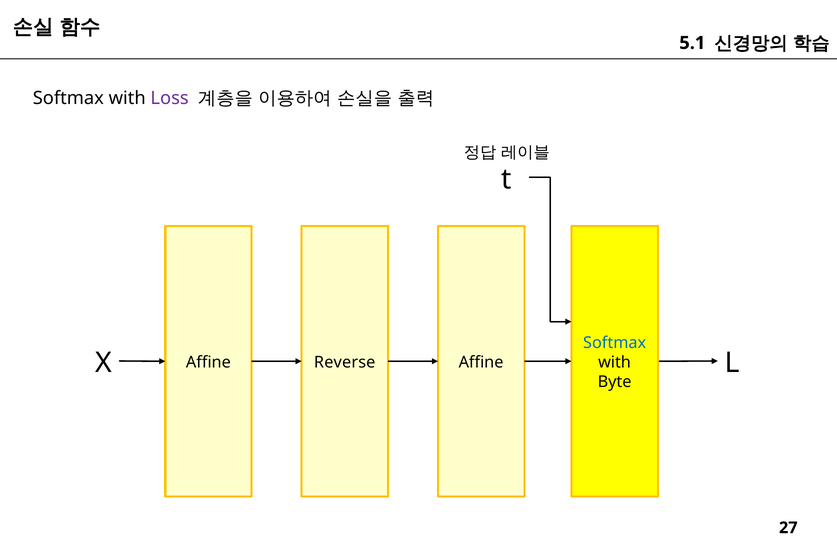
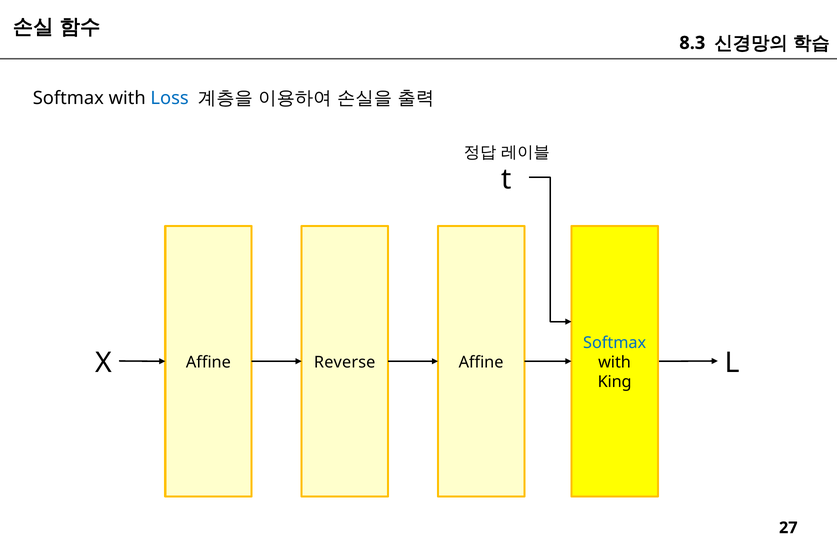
5.1: 5.1 -> 8.3 (692, 43)
Loss colour: purple -> blue (170, 98)
Byte: Byte -> King (615, 382)
